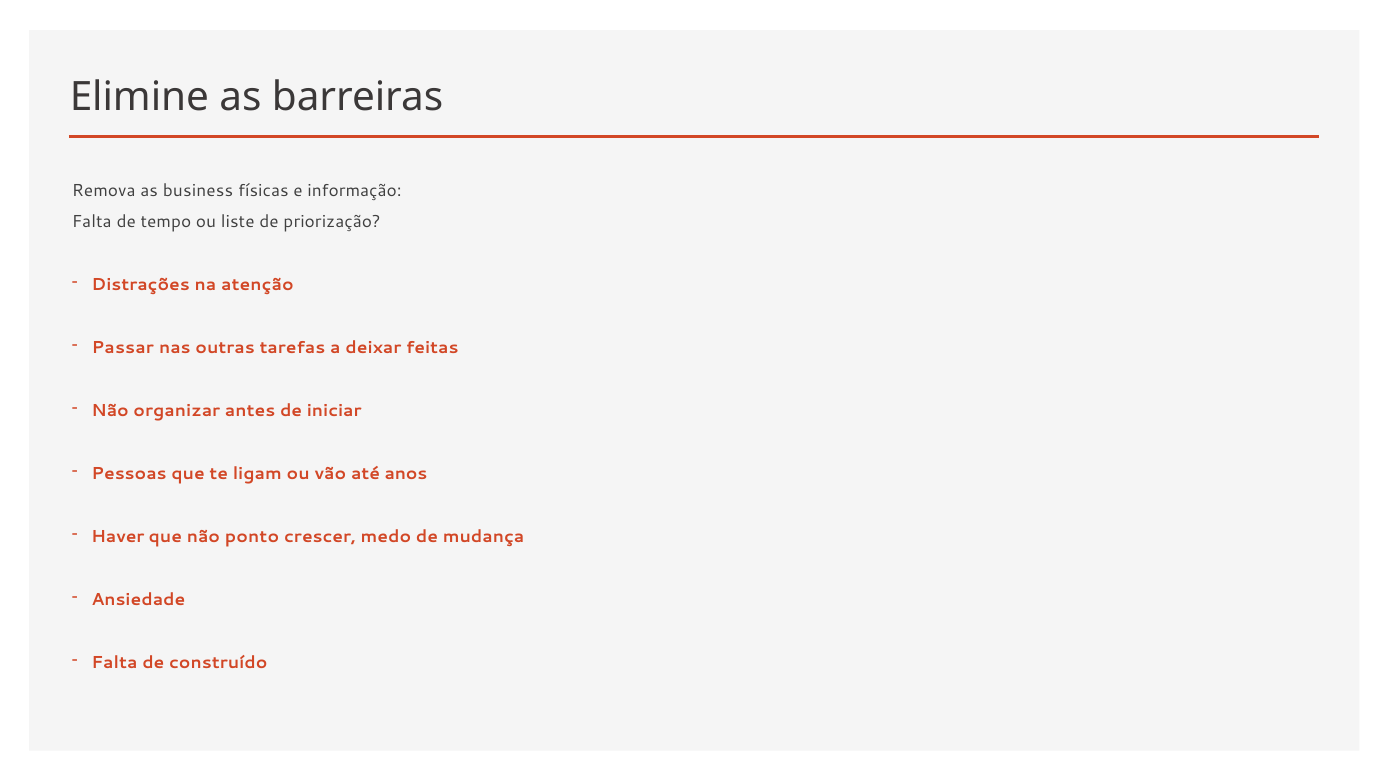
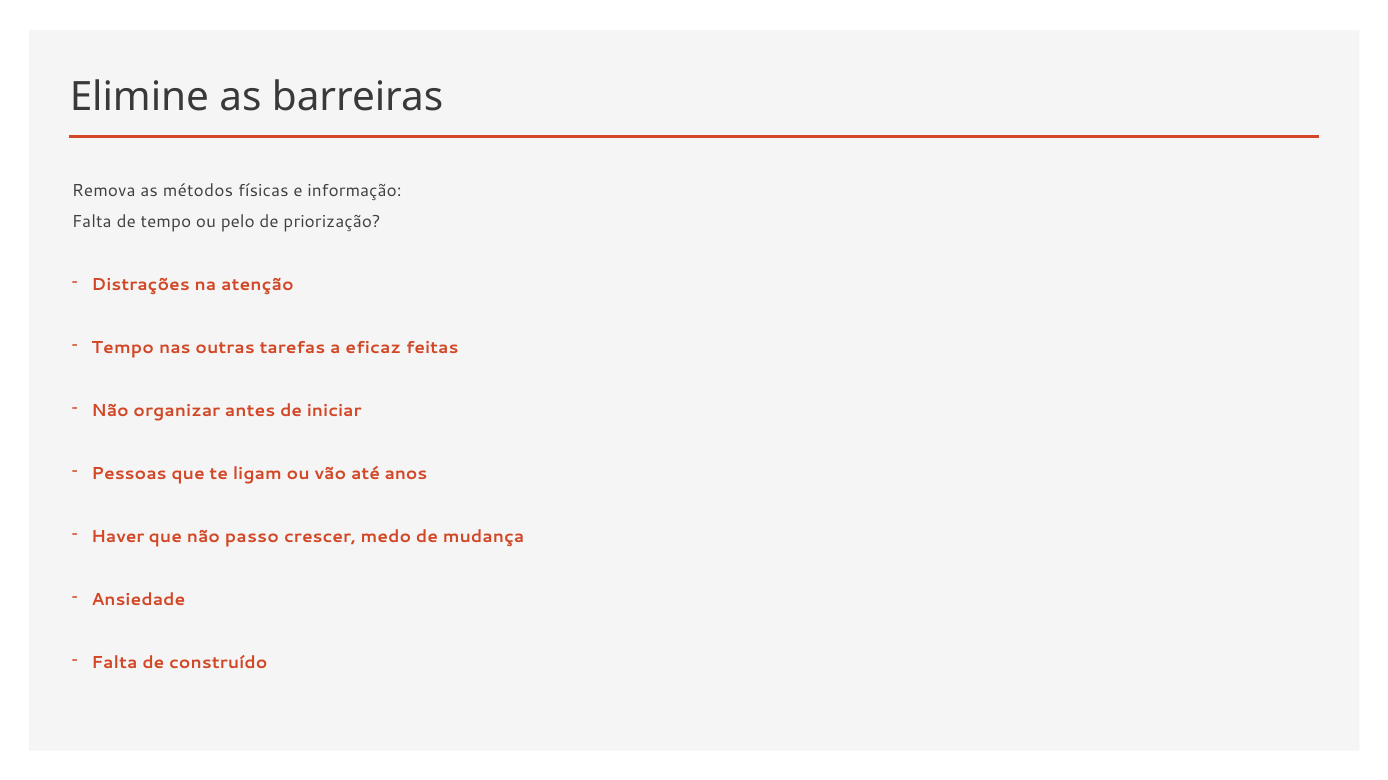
business: business -> métodos (198, 191)
liste: liste -> pelo (238, 222)
Passar: Passar -> Tempo (123, 348)
deixar: deixar -> eficaz (373, 348)
ponto: ponto -> passo (252, 537)
